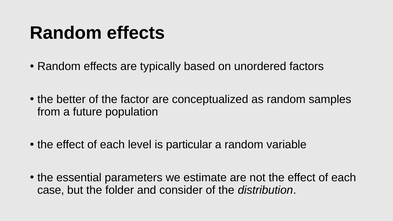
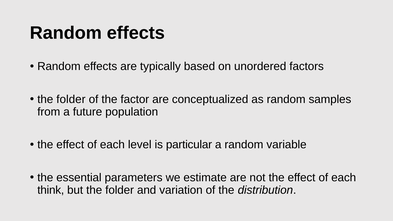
better: better -> folder (71, 99)
case: case -> think (51, 190)
consider: consider -> variation (181, 190)
